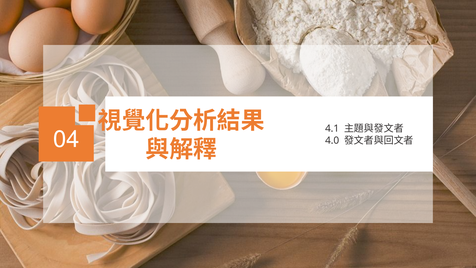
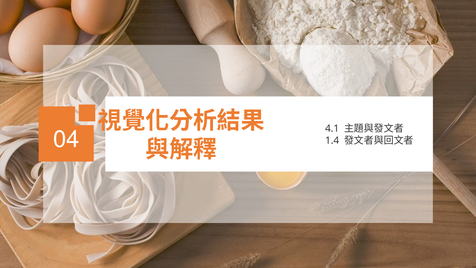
4.0: 4.0 -> 1.4 (332, 140)
